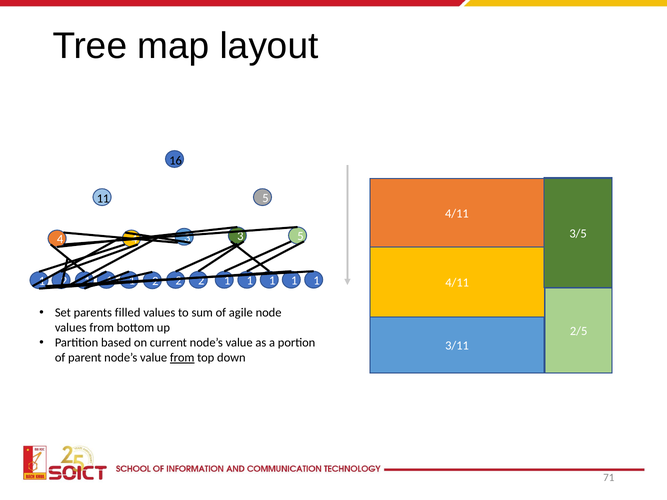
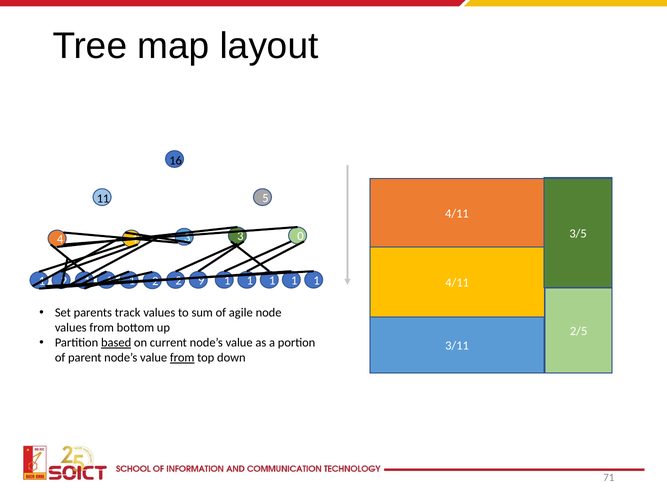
4 5: 5 -> 0 (301, 236)
2: 2 -> 9 (201, 281)
filled: filled -> track (128, 313)
based underline: none -> present (116, 343)
